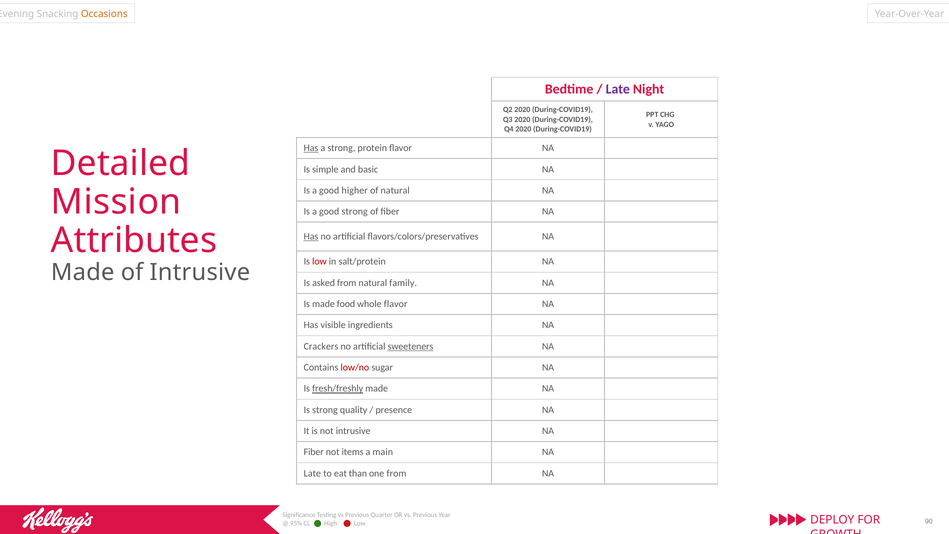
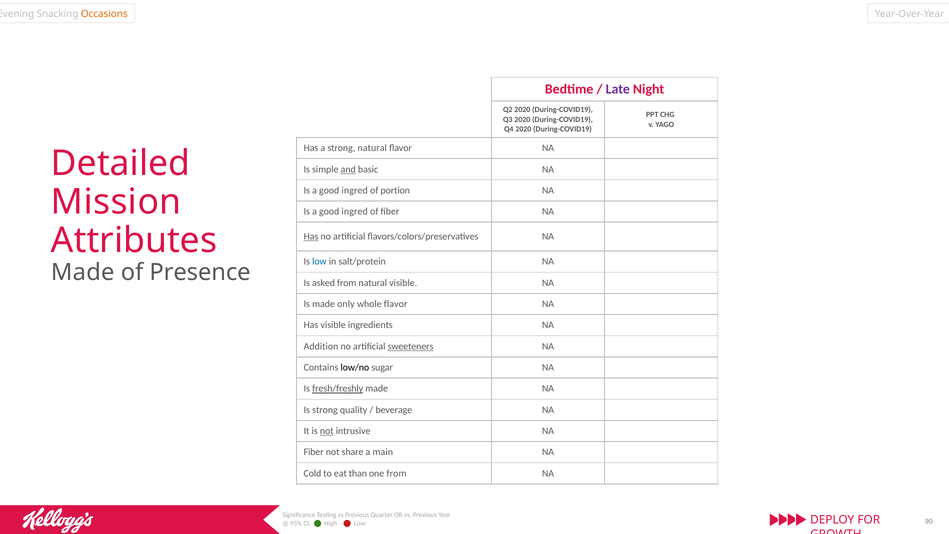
Has underline: present -> none (311, 148)
strong protein: protein -> natural (372, 148)
and underline: none -> present (348, 169)
higher: higher -> ingred (355, 190)
of natural: natural -> portion (395, 190)
strong: strong -> ingred (355, 212)
low colour: red -> blue (319, 262)
of Intrusive: Intrusive -> Presence (200, 272)
natural family: family -> visible (403, 283)
food: food -> only (346, 304)
Crackers: Crackers -> Addition (321, 346)
low/no colour: red -> black (355, 367)
presence: presence -> beverage (394, 410)
not underline: none -> present (327, 431)
items: items -> share (353, 452)
Late: Late -> Cold (312, 473)
